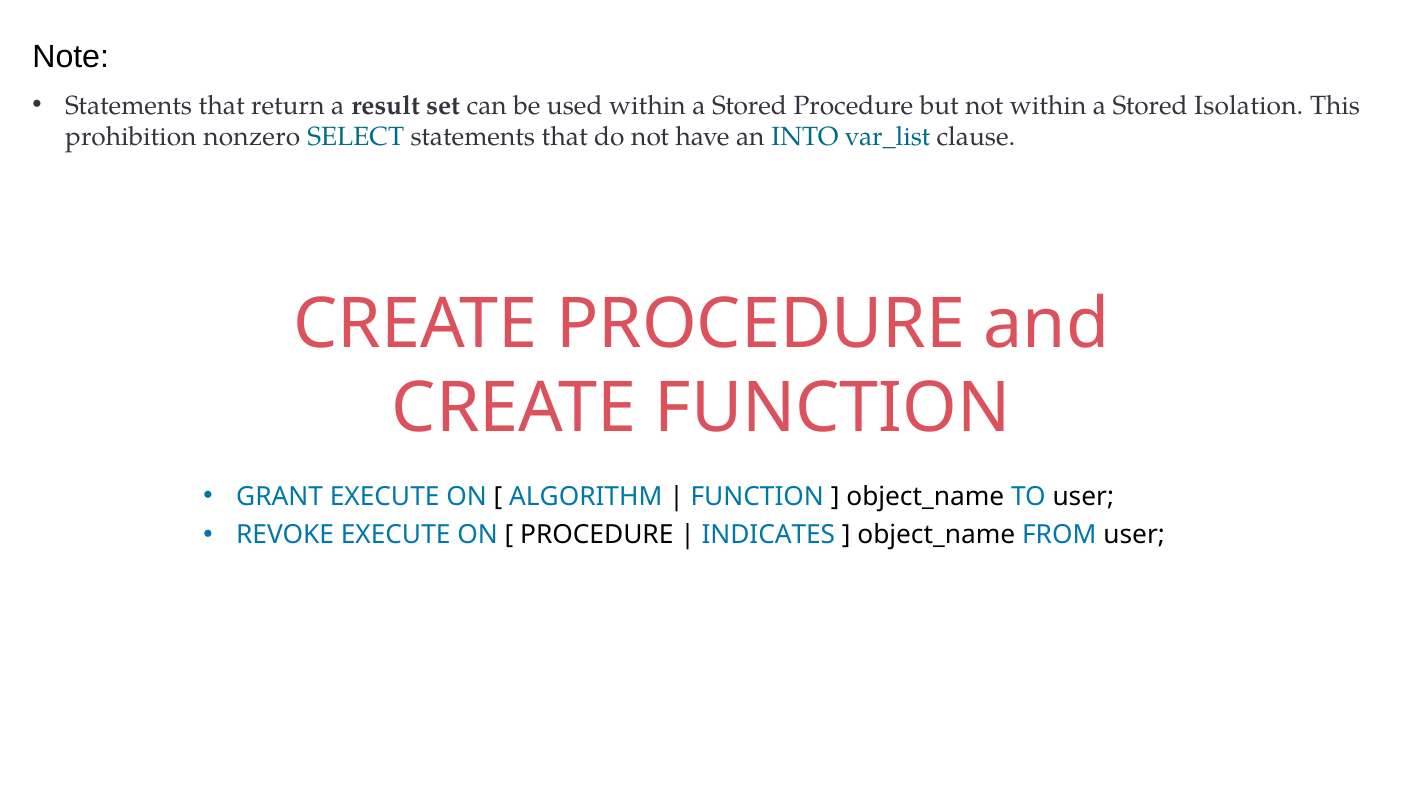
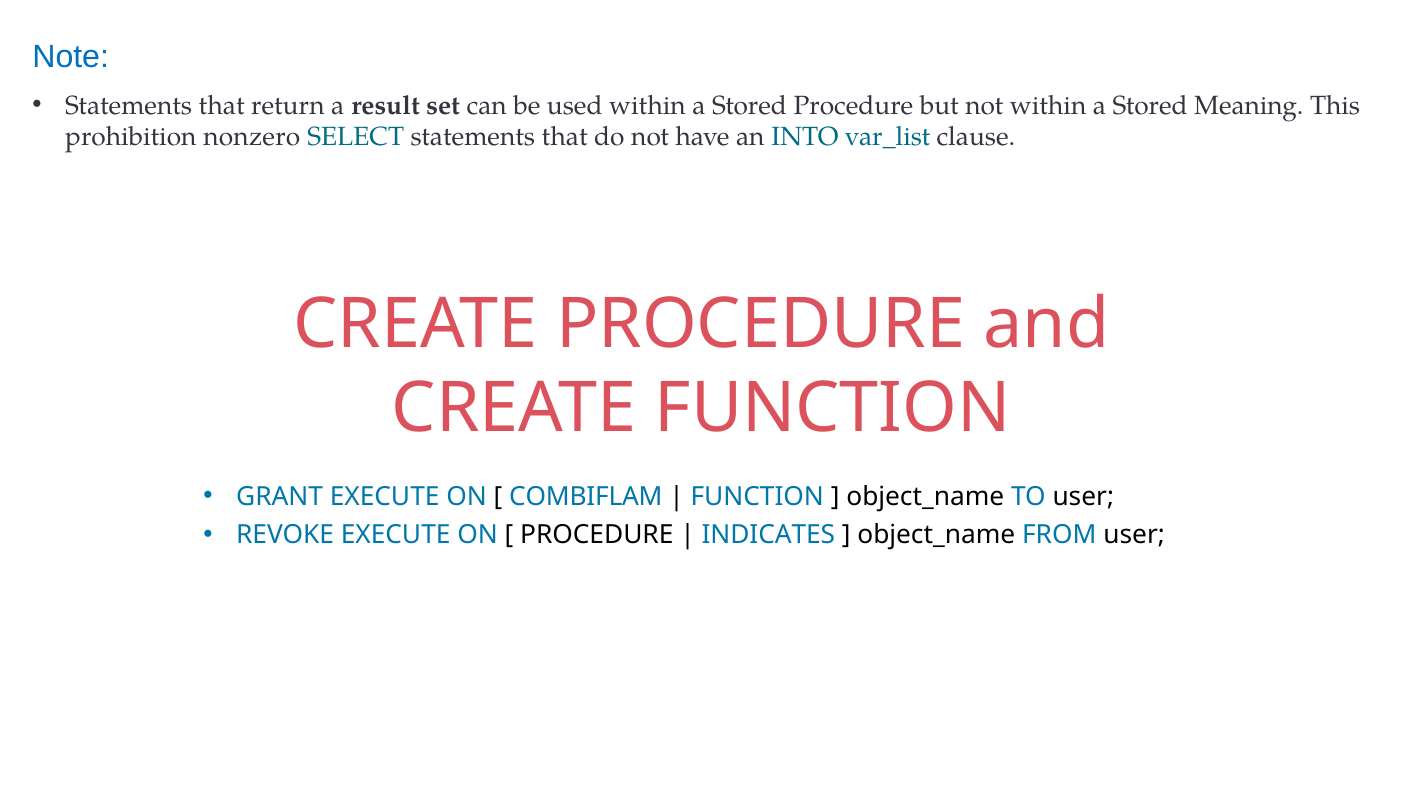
Note colour: black -> blue (71, 57)
Isolation: Isolation -> Meaning (1249, 105)
ALGORITHM: ALGORITHM -> COMBIFLAM (586, 497)
